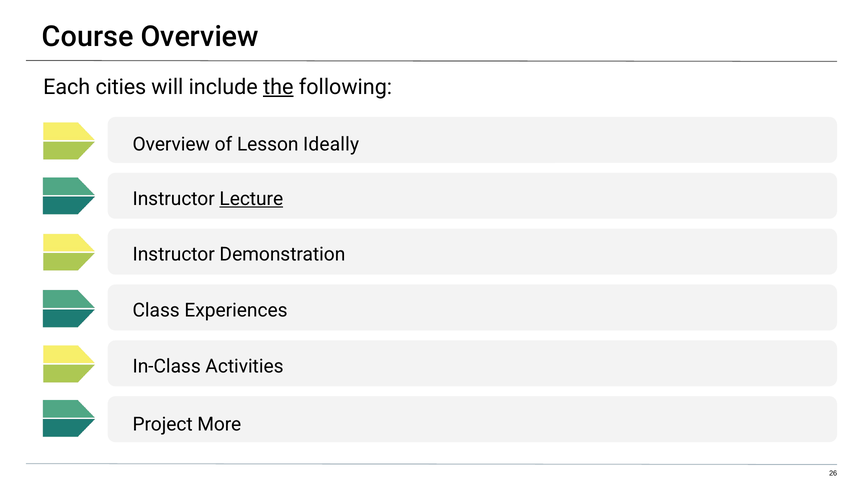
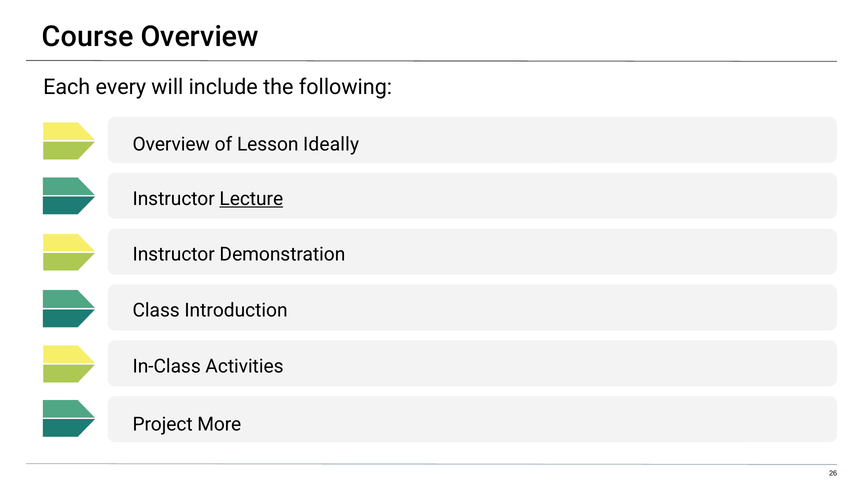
cities: cities -> every (121, 87)
the underline: present -> none (278, 87)
Experiences: Experiences -> Introduction (236, 310)
